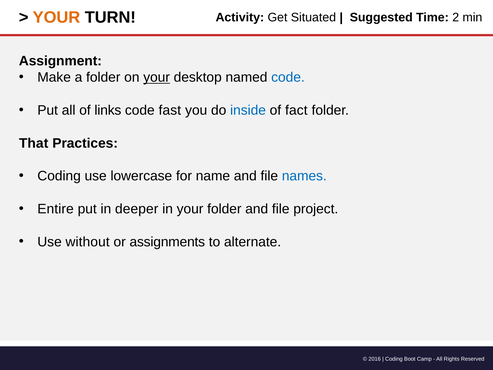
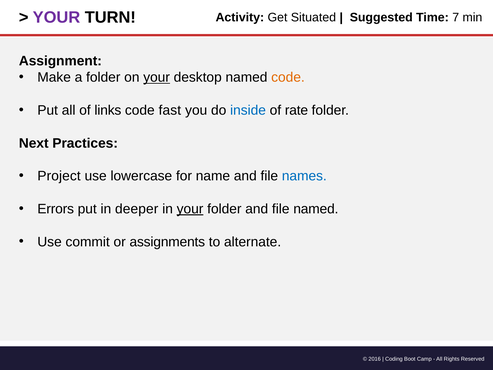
YOUR colour: orange -> purple (56, 18)
2: 2 -> 7 (456, 17)
code colour: blue -> orange (288, 77)
fact: fact -> rate (296, 110)
That: That -> Next (34, 143)
Coding: Coding -> Project (59, 176)
Entire: Entire -> Errors (56, 209)
your underline: none -> present (190, 209)
file project: project -> named (316, 209)
without: without -> commit (88, 242)
